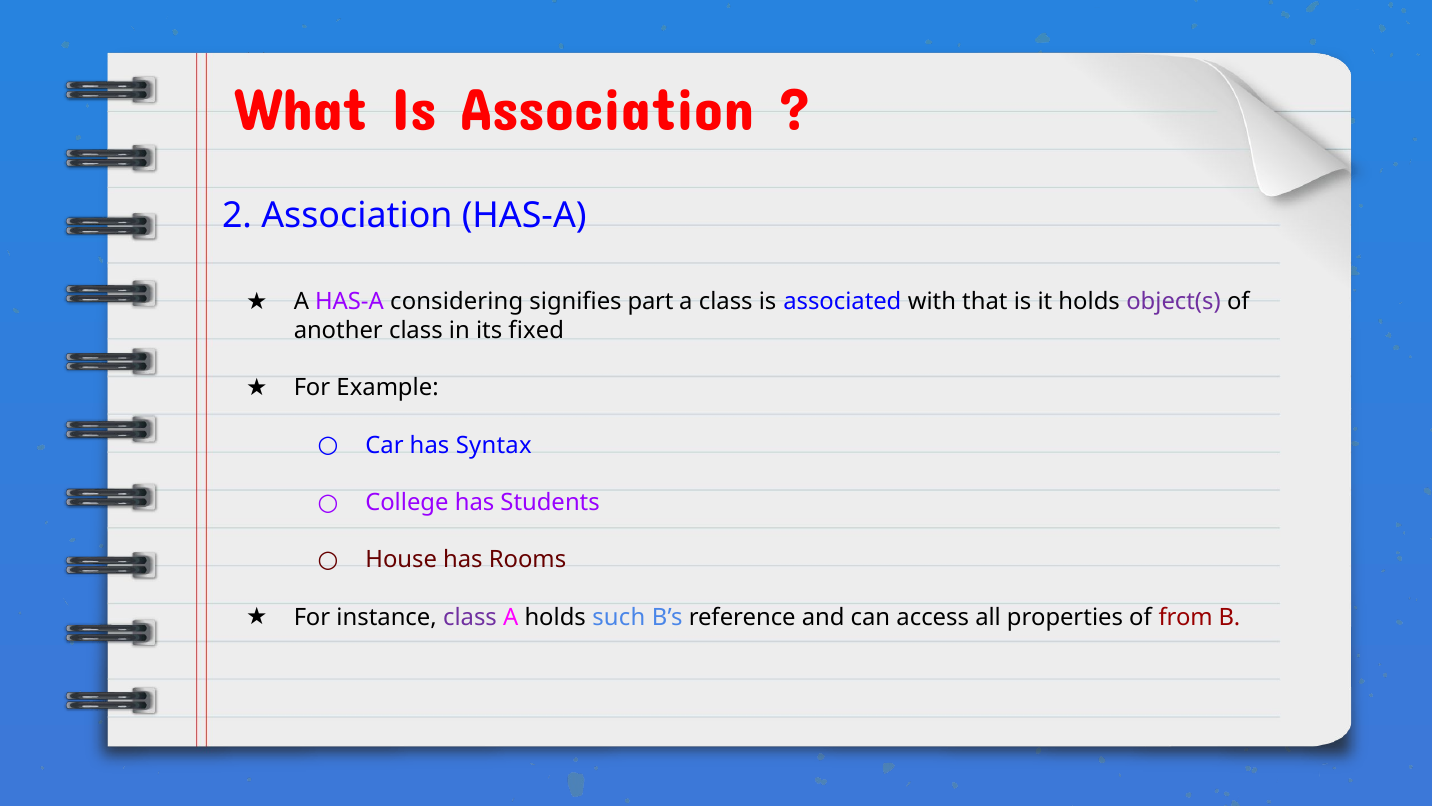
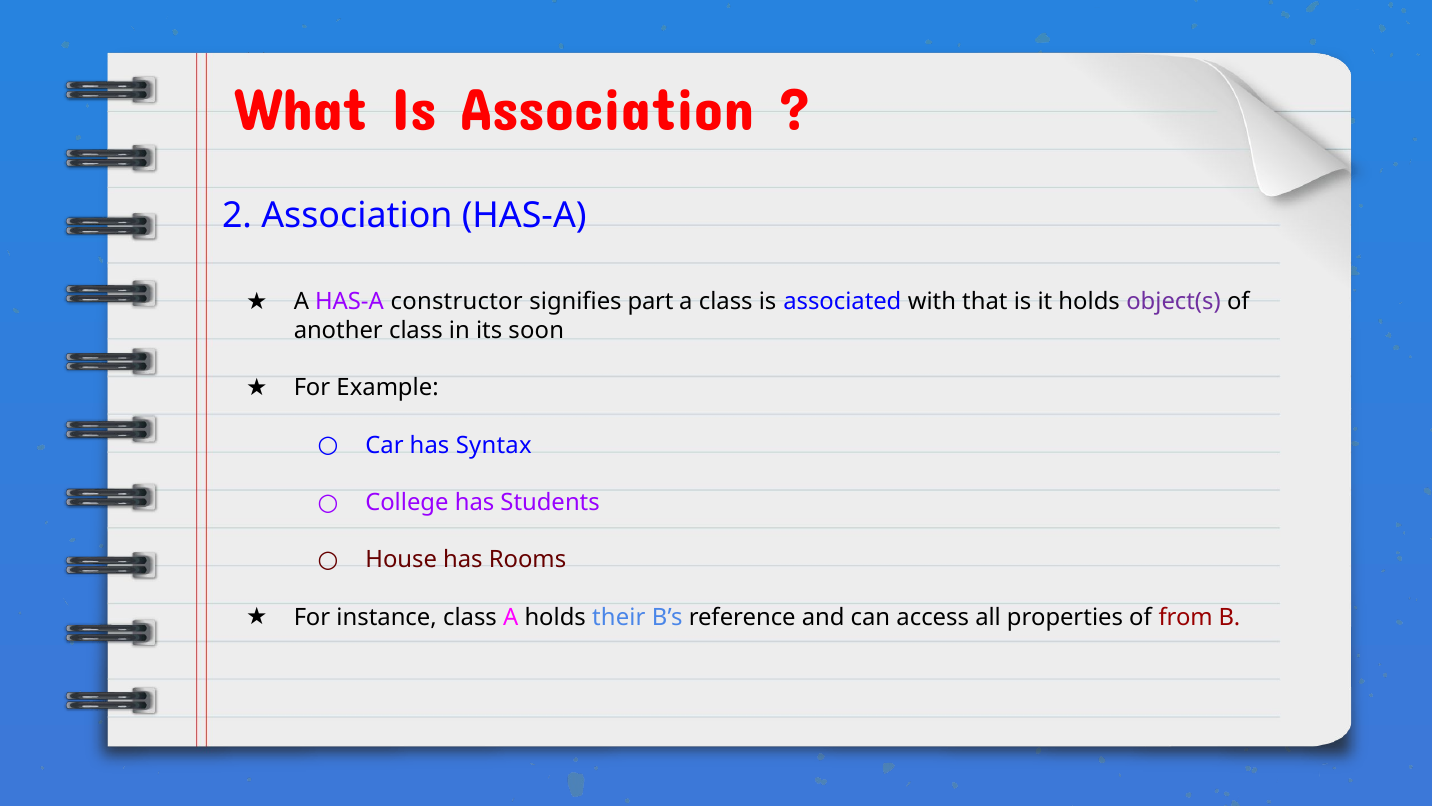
considering: considering -> constructor (457, 302)
fixed: fixed -> soon (536, 331)
class colour: purple -> black (470, 617)
such: such -> their (619, 617)
